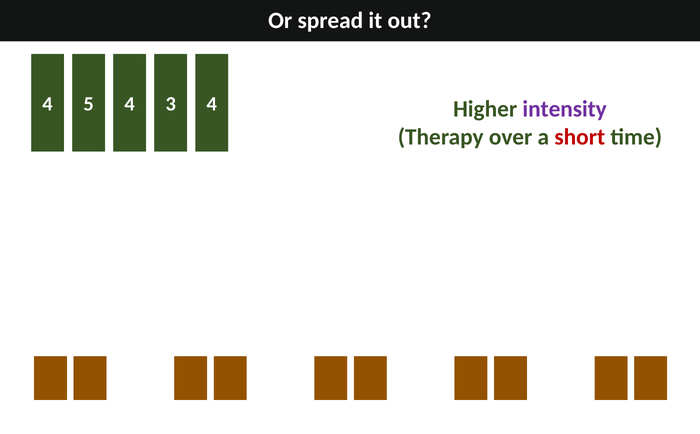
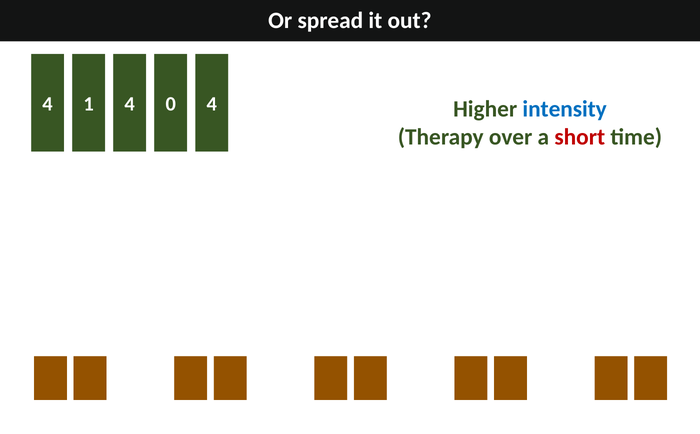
5: 5 -> 1 (89, 104)
3: 3 -> 0 (171, 104)
intensity colour: purple -> blue (565, 109)
